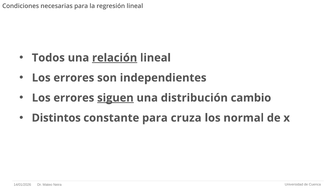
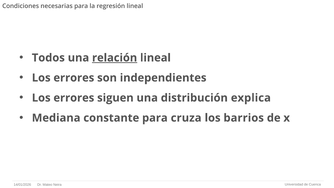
siguen underline: present -> none (115, 98)
cambio: cambio -> explica (251, 98)
Distintos: Distintos -> Mediana (56, 118)
normal: normal -> barrios (244, 118)
